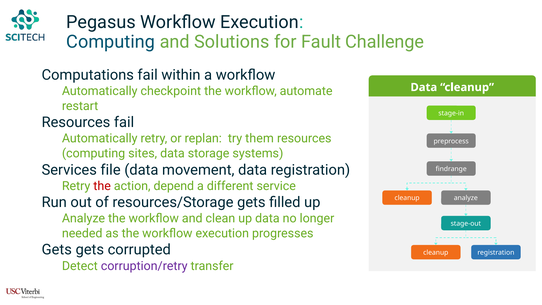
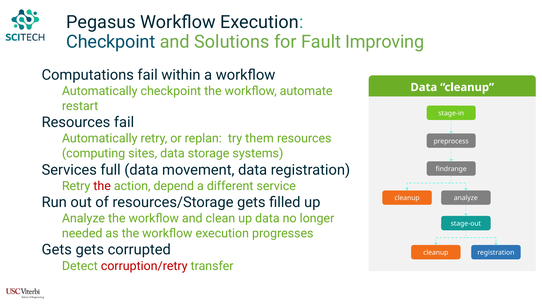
Computing: Computing -> Checkpoint (111, 42)
Challenge: Challenge -> Improving (385, 42)
file: file -> full (111, 170)
corruption/retry colour: purple -> red (144, 266)
